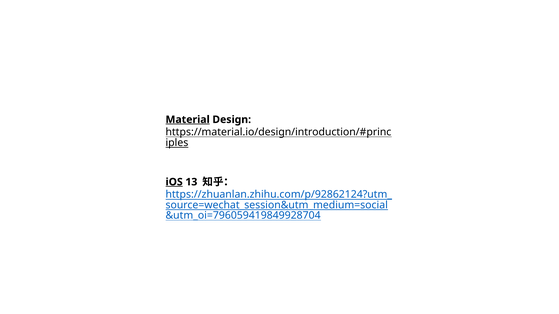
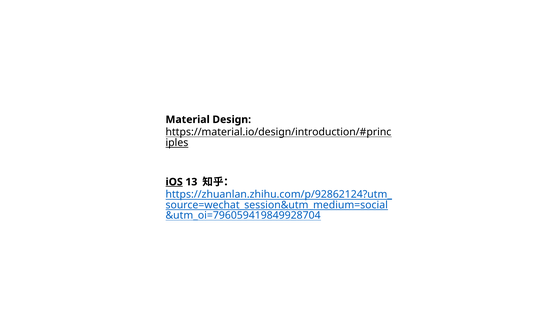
Material underline: present -> none (188, 120)
